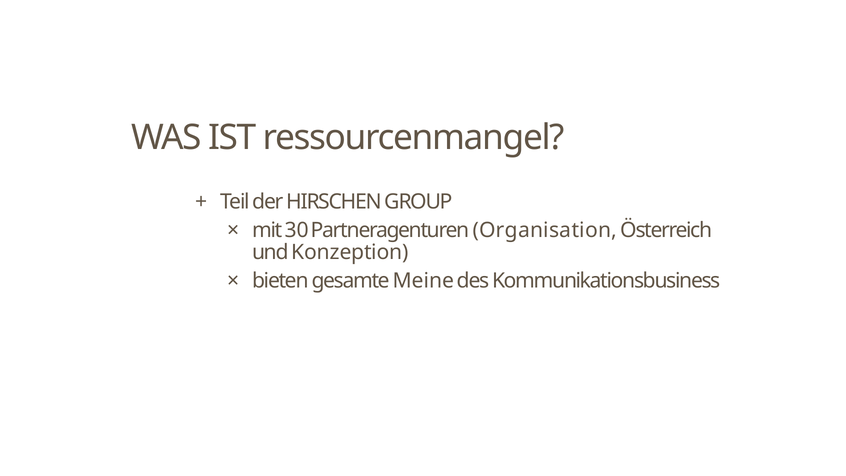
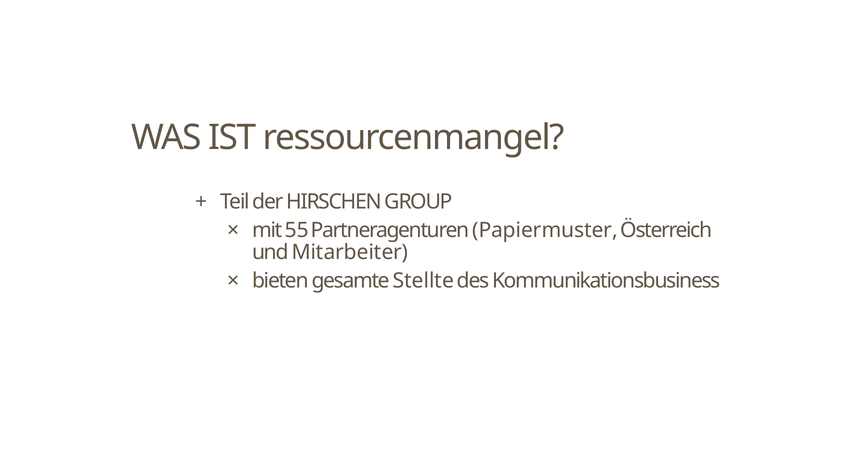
30: 30 -> 55 (297, 230)
Organisation: Organisation -> Papiermuster (545, 230)
Konzeption: Konzeption -> Mitarbeiter (350, 252)
Meine: Meine -> Stellte (423, 281)
